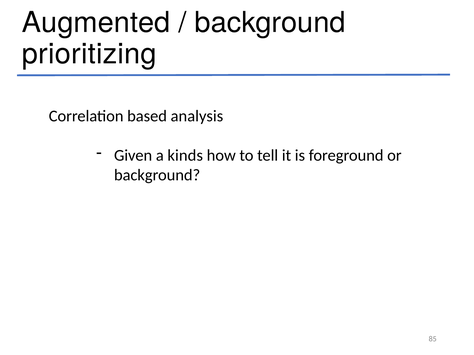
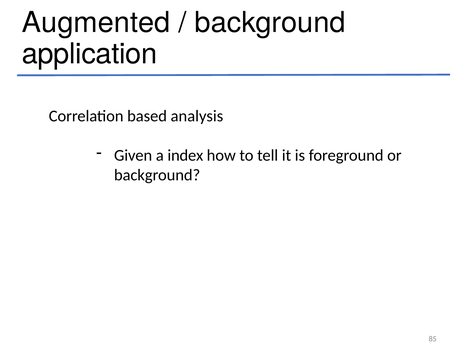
prioritizing: prioritizing -> application (89, 54)
kinds: kinds -> index (185, 156)
